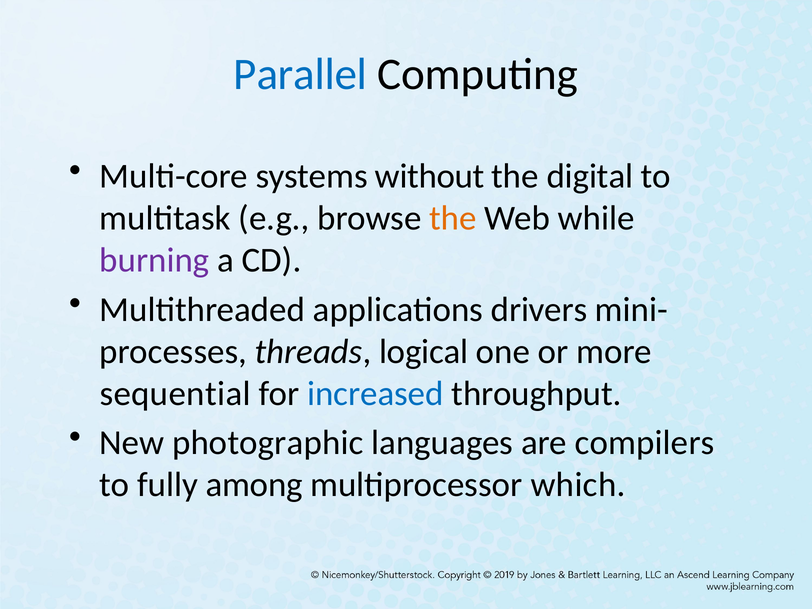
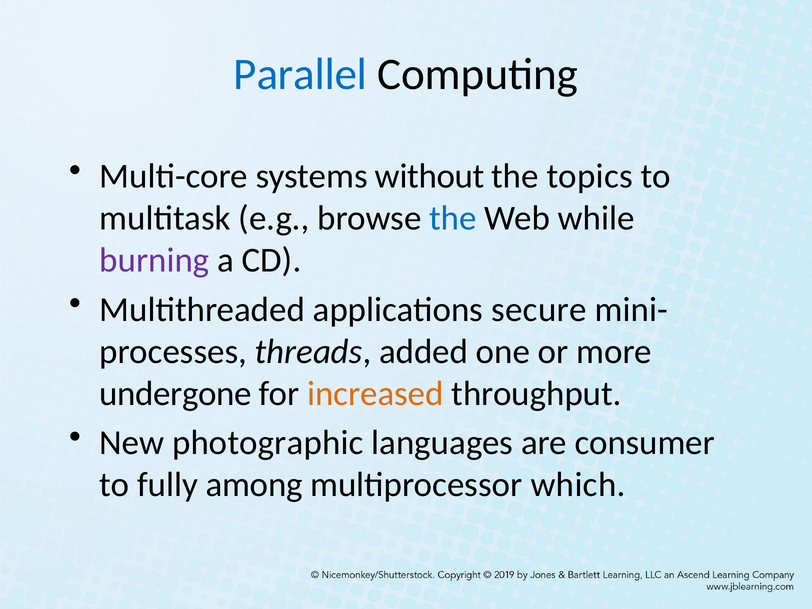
digital: digital -> topics (590, 176)
the colour: orange -> blue (453, 218)
drivers: drivers -> secure (539, 310)
logical: logical -> added (424, 351)
sequential: sequential -> undergone (175, 393)
increased colour: blue -> orange (375, 393)
compilers: compilers -> consumer (645, 443)
